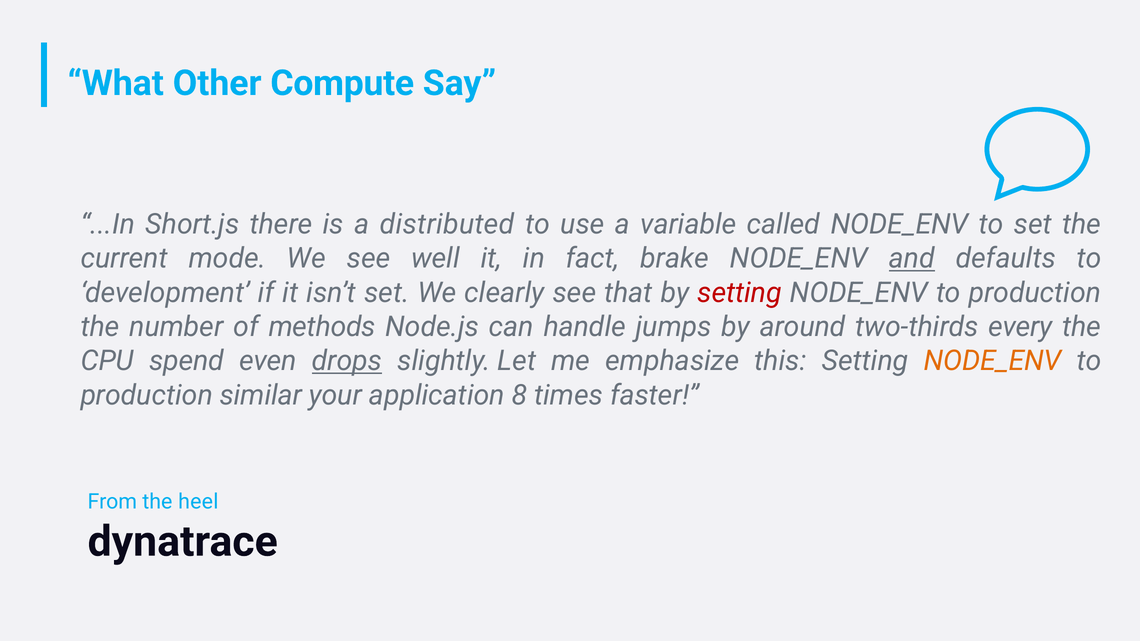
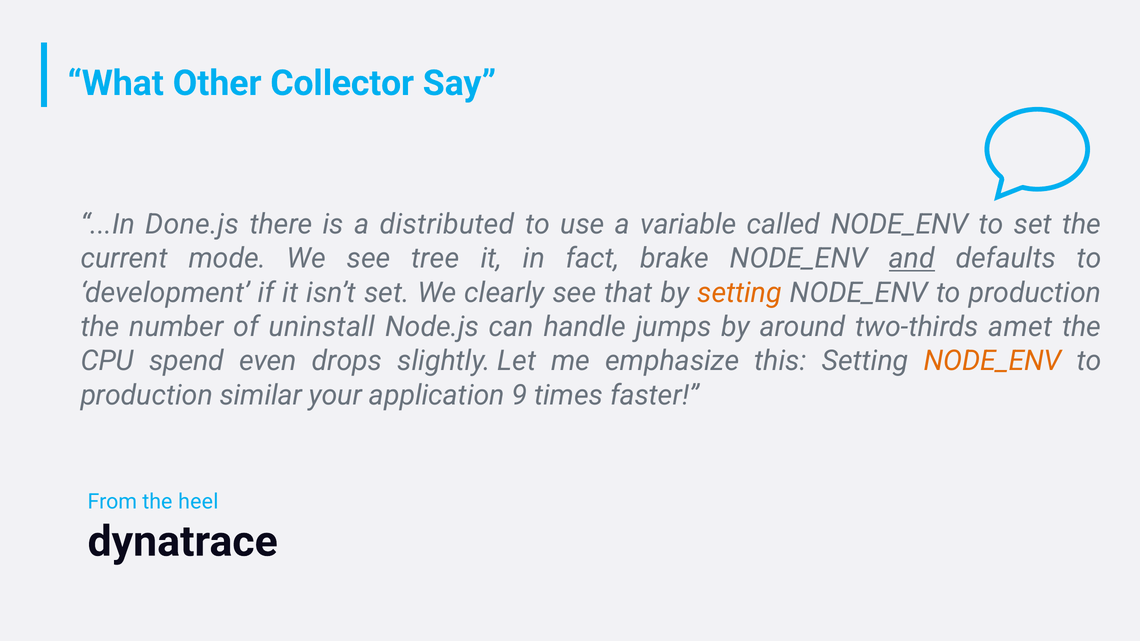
Compute: Compute -> Collector (342, 83)
Short.js: Short.js -> Done.js (192, 224)
well: well -> tree (435, 259)
setting colour: red -> orange (740, 293)
methods: methods -> uninstall (322, 327)
every: every -> amet (1020, 327)
drops underline: present -> none (347, 361)
8: 8 -> 9 (520, 395)
